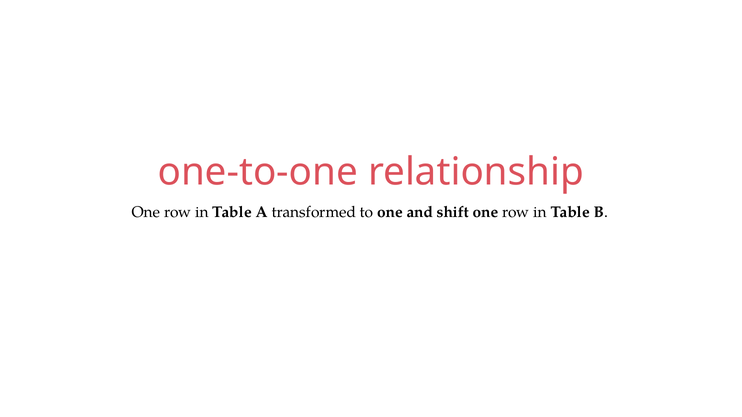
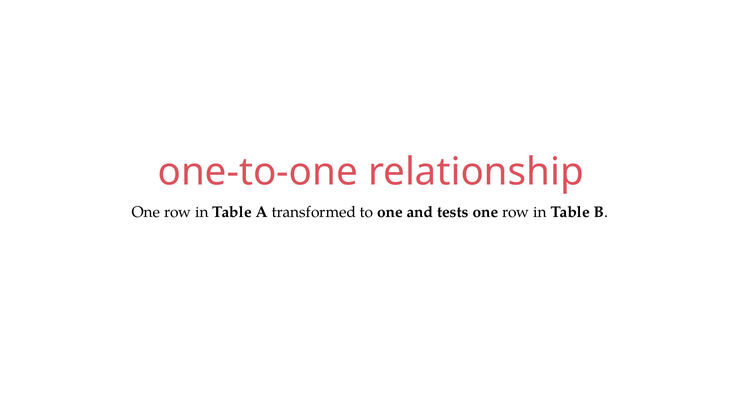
shift: shift -> tests (453, 213)
